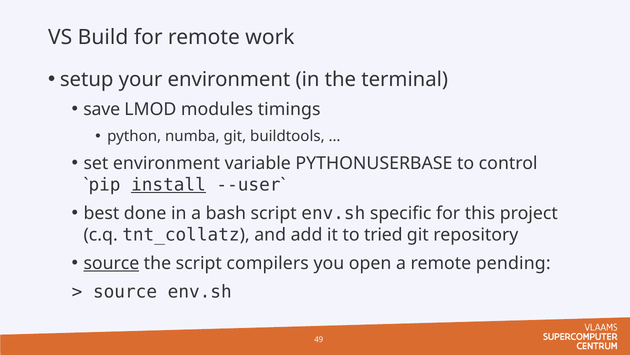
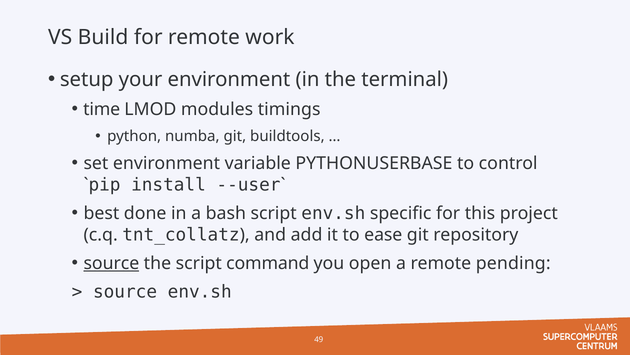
save: save -> time (102, 109)
install underline: present -> none (168, 184)
tried: tried -> ease (383, 234)
compilers: compilers -> command (268, 263)
